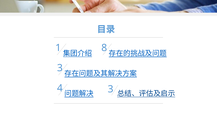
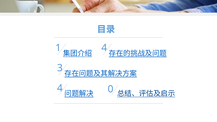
8: 8 -> 4 (104, 48)
3: 3 -> 0 (111, 89)
